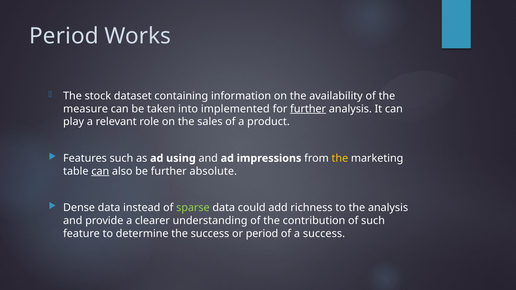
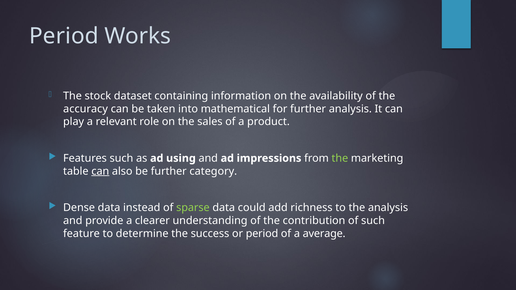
measure: measure -> accuracy (86, 109)
implemented: implemented -> mathematical (235, 109)
further underline: present -> none (308, 109)
the colour: yellow -> light green (340, 158)
absolute: absolute -> category (213, 171)
a success: success -> average (324, 234)
